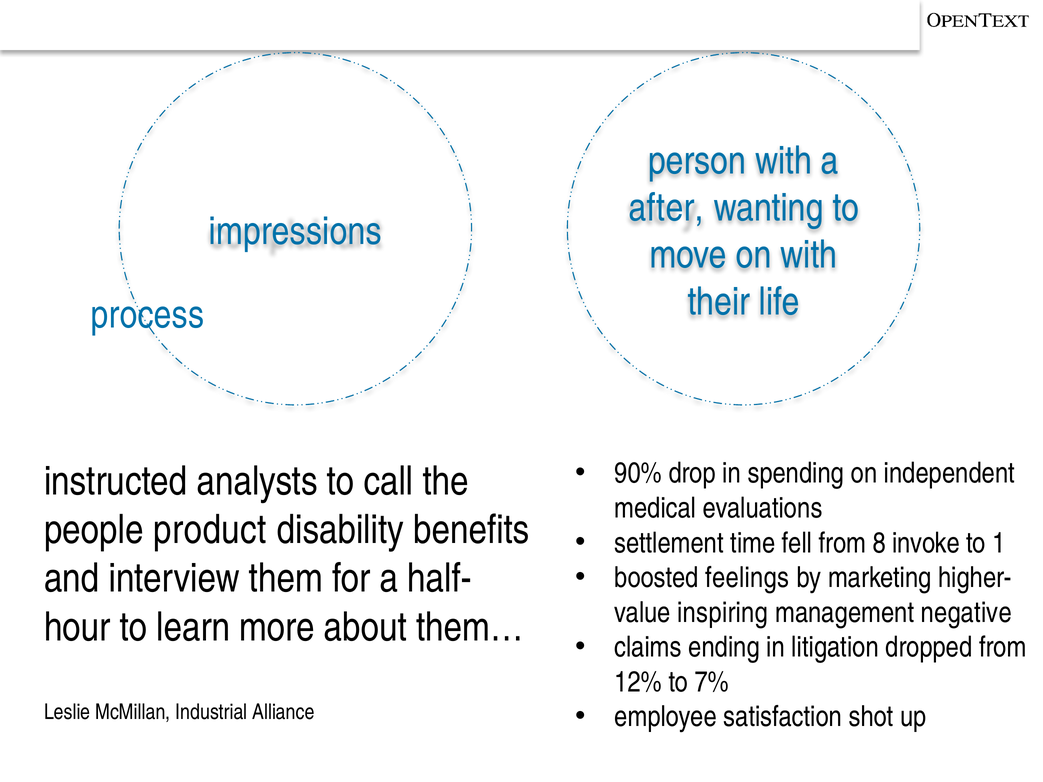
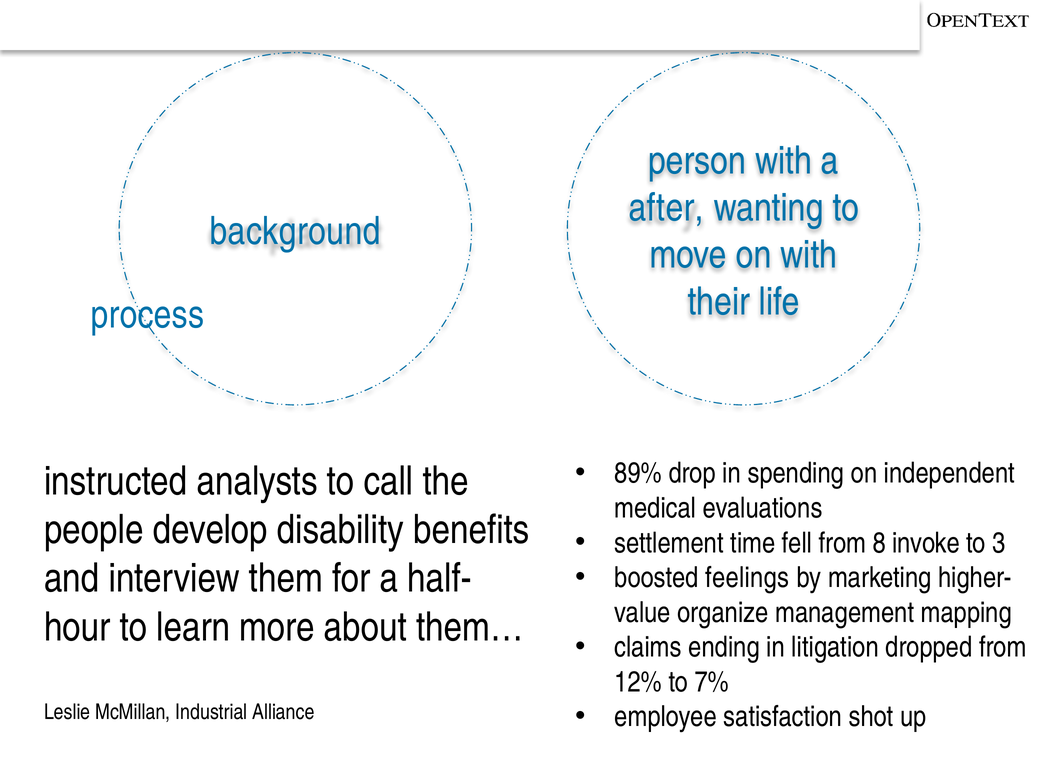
impressions: impressions -> background (295, 232)
90%: 90% -> 89% (638, 474)
product: product -> develop (210, 530)
1: 1 -> 3 (999, 543)
inspiring: inspiring -> organize (723, 613)
negative: negative -> mapping (966, 613)
